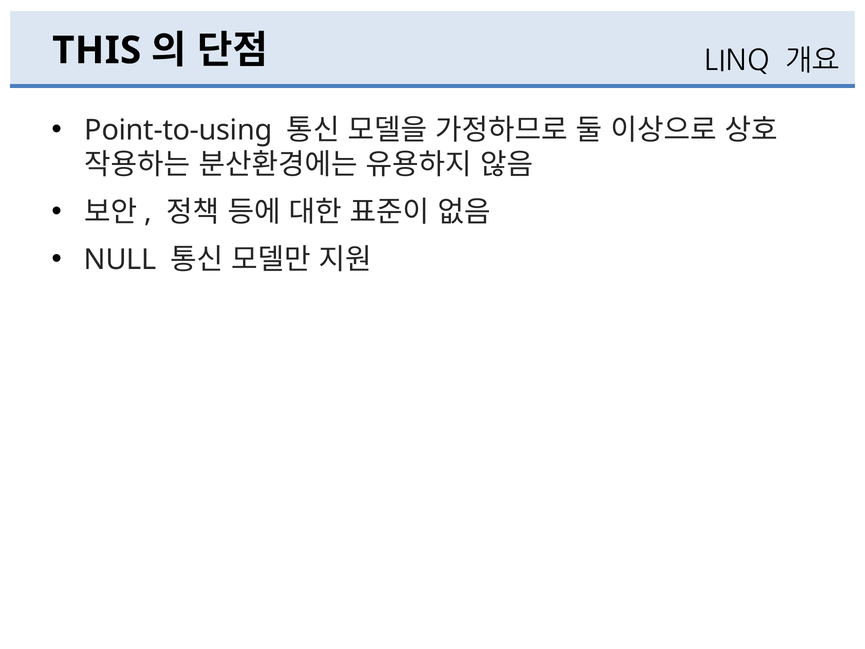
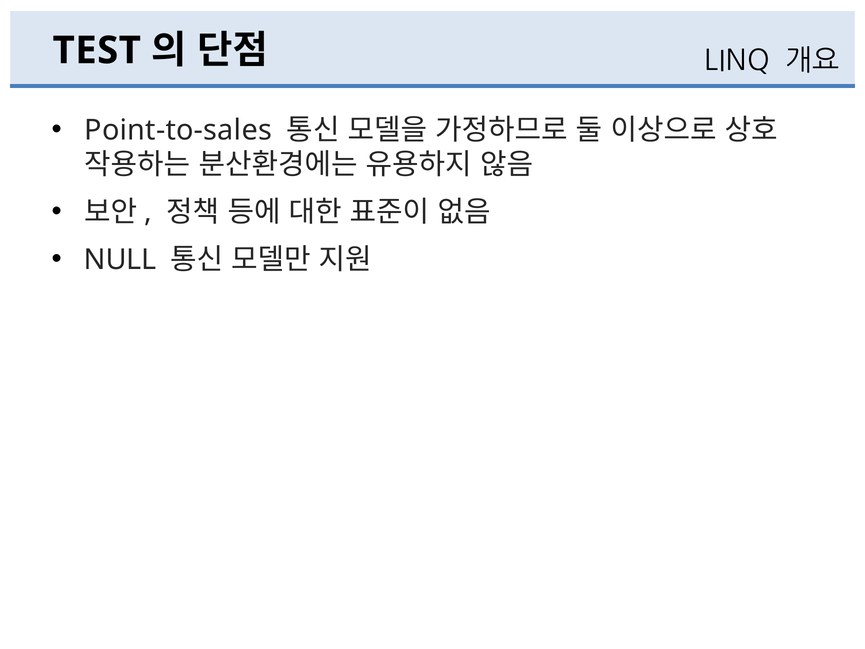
THIS: THIS -> TEST (97, 50)
Point-to-using: Point-to-using -> Point-to-sales (178, 130)
